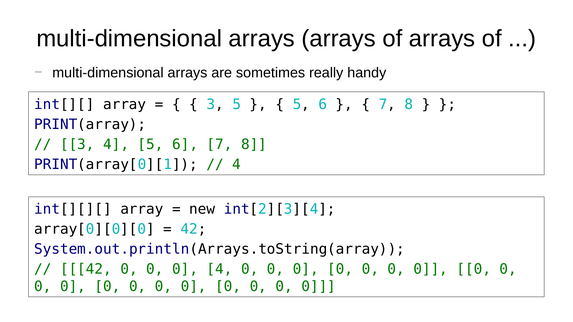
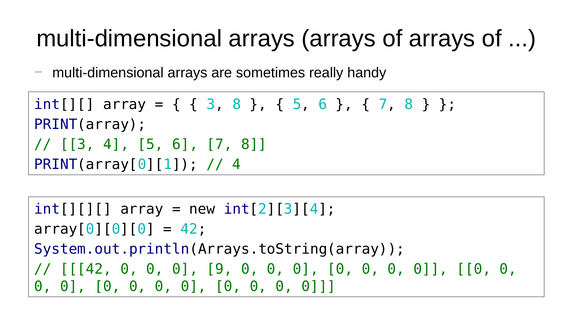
3 5: 5 -> 8 (237, 104)
0 4: 4 -> 9 (220, 270)
